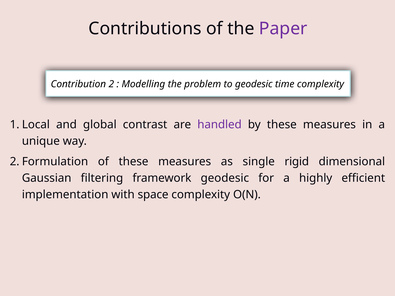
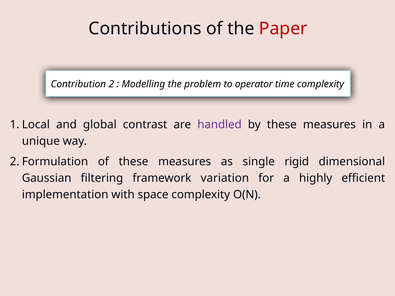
Paper colour: purple -> red (283, 29)
to geodesic: geodesic -> operator (254, 84)
framework geodesic: geodesic -> variation (225, 178)
